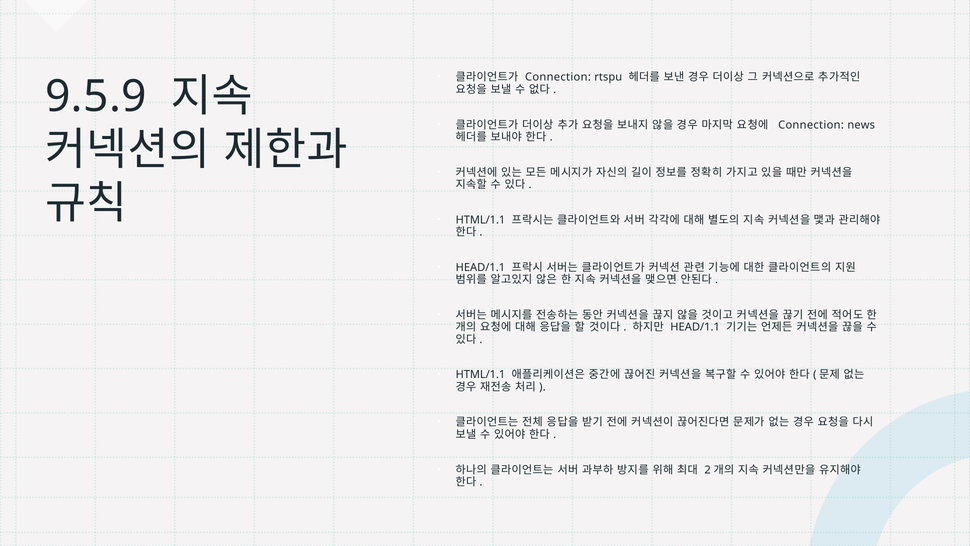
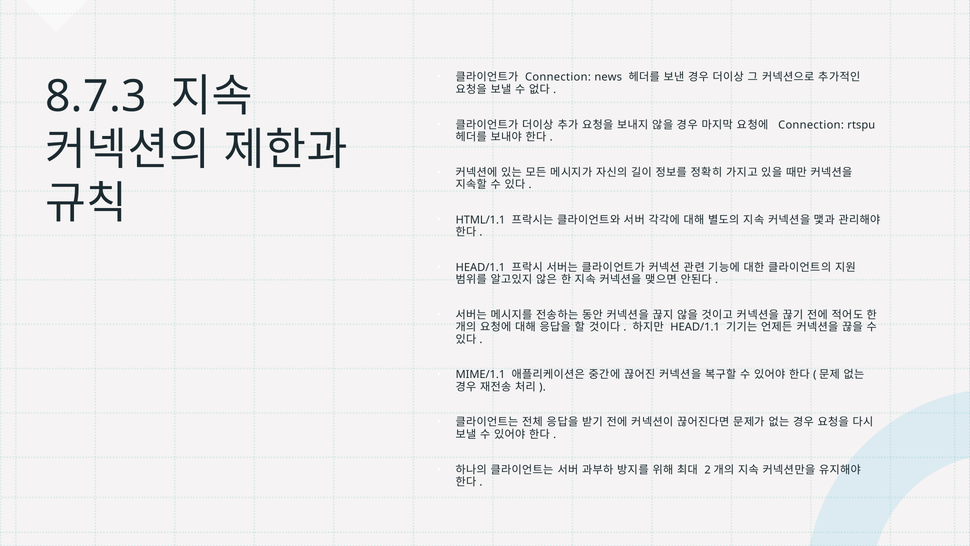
rtspu: rtspu -> news (608, 77)
9.5.9: 9.5.9 -> 8.7.3 (96, 97)
news: news -> rtspu (861, 125)
HTML/1.1: HTML/1.1 -> MIME/1.1 (480, 375)
